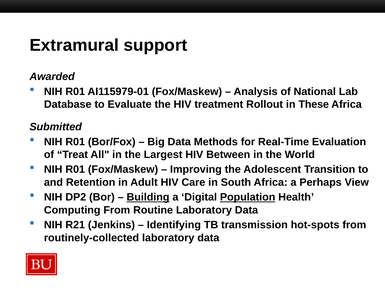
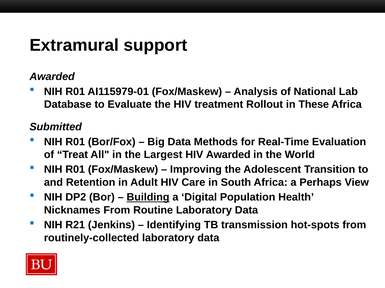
HIV Between: Between -> Awarded (228, 155)
Population underline: present -> none (248, 198)
Computing: Computing -> Nicknames (72, 211)
